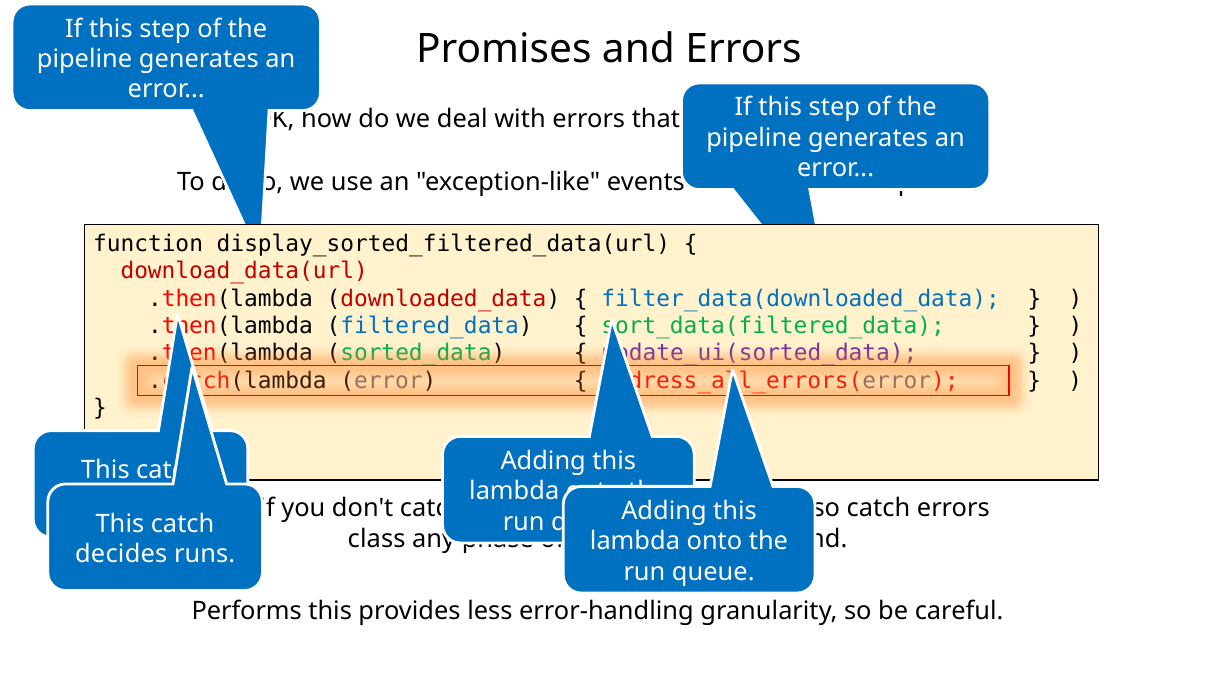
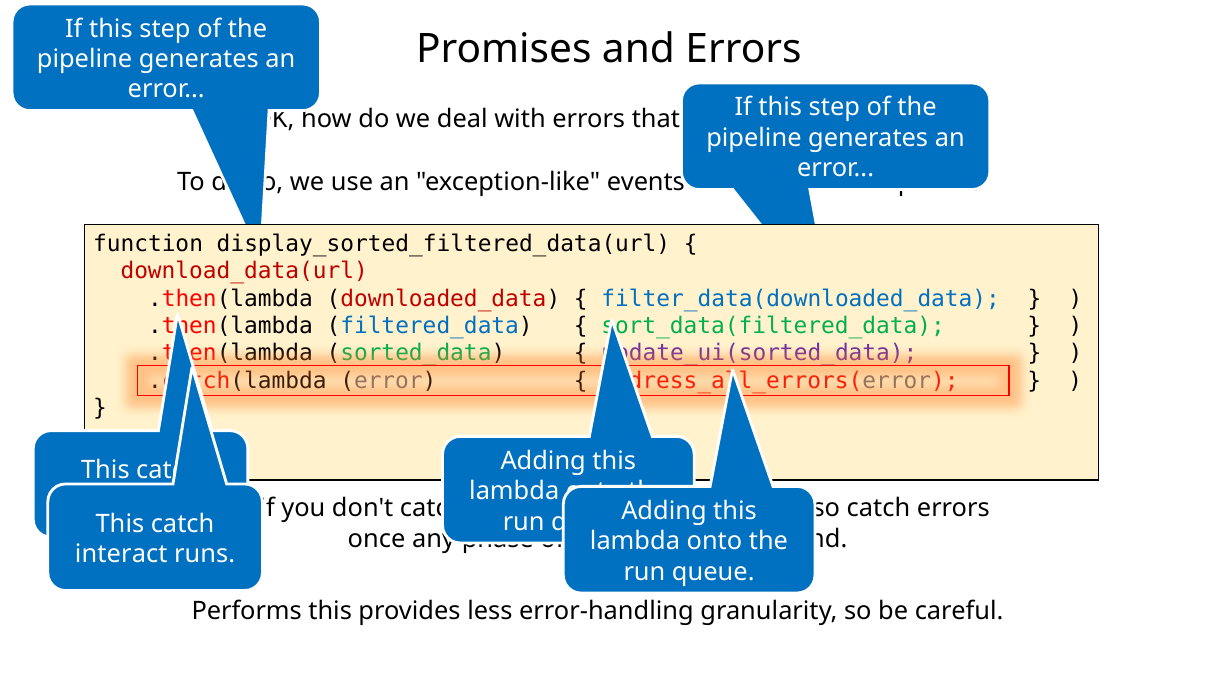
class: class -> once (377, 539)
decides: decides -> interact (121, 554)
